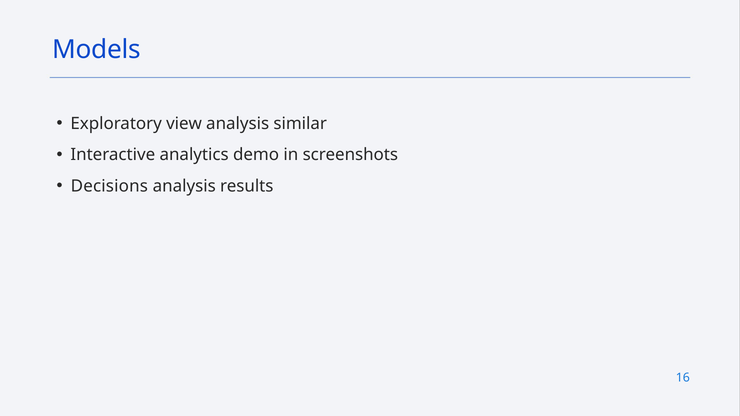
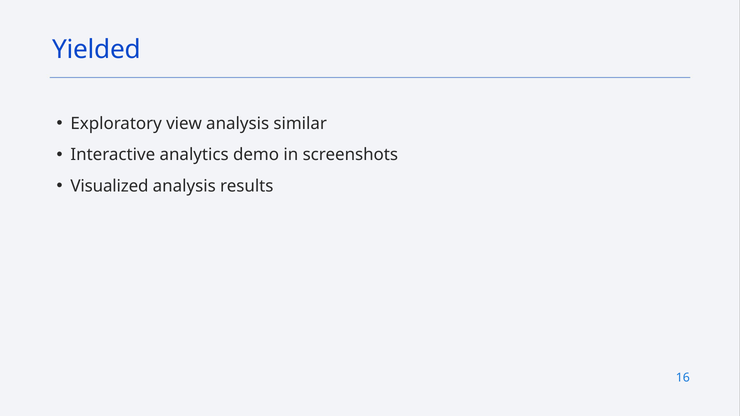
Models: Models -> Yielded (97, 49)
Decisions: Decisions -> Visualized (109, 186)
